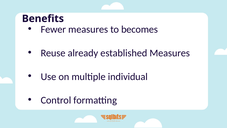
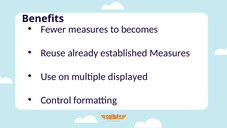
individual: individual -> displayed (128, 76)
